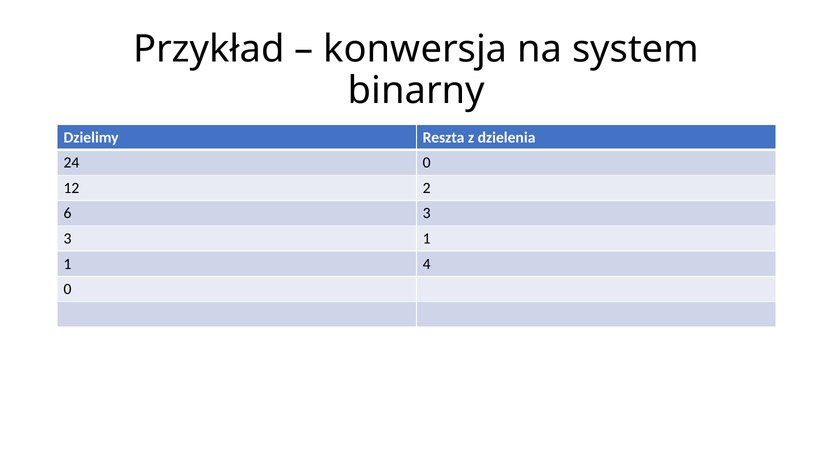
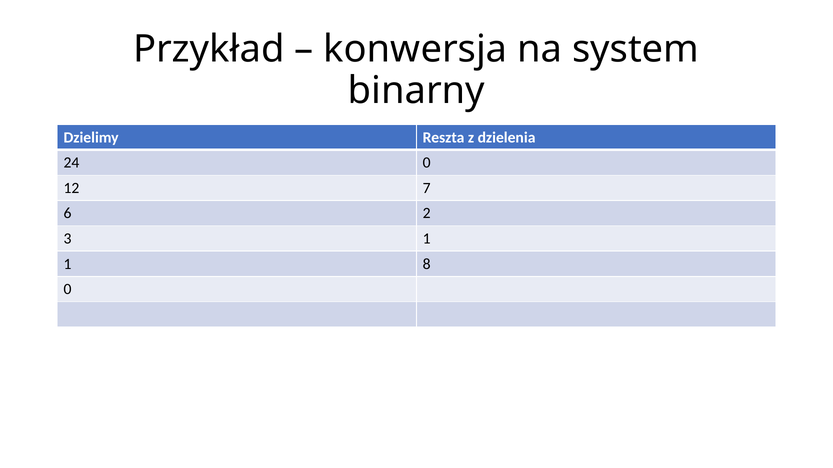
2: 2 -> 7 (427, 188)
6 3: 3 -> 2 (427, 214)
4: 4 -> 8 (427, 264)
